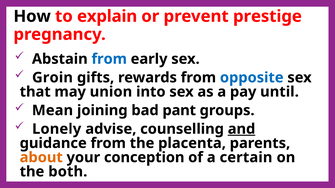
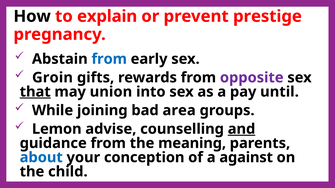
opposite colour: blue -> purple (252, 78)
that underline: none -> present (35, 92)
Mean: Mean -> While (53, 111)
pant: pant -> area (179, 111)
Lonely: Lonely -> Lemon (57, 129)
placenta: placenta -> meaning (192, 143)
about colour: orange -> blue (41, 158)
certain: certain -> against (246, 158)
both: both -> child (68, 172)
